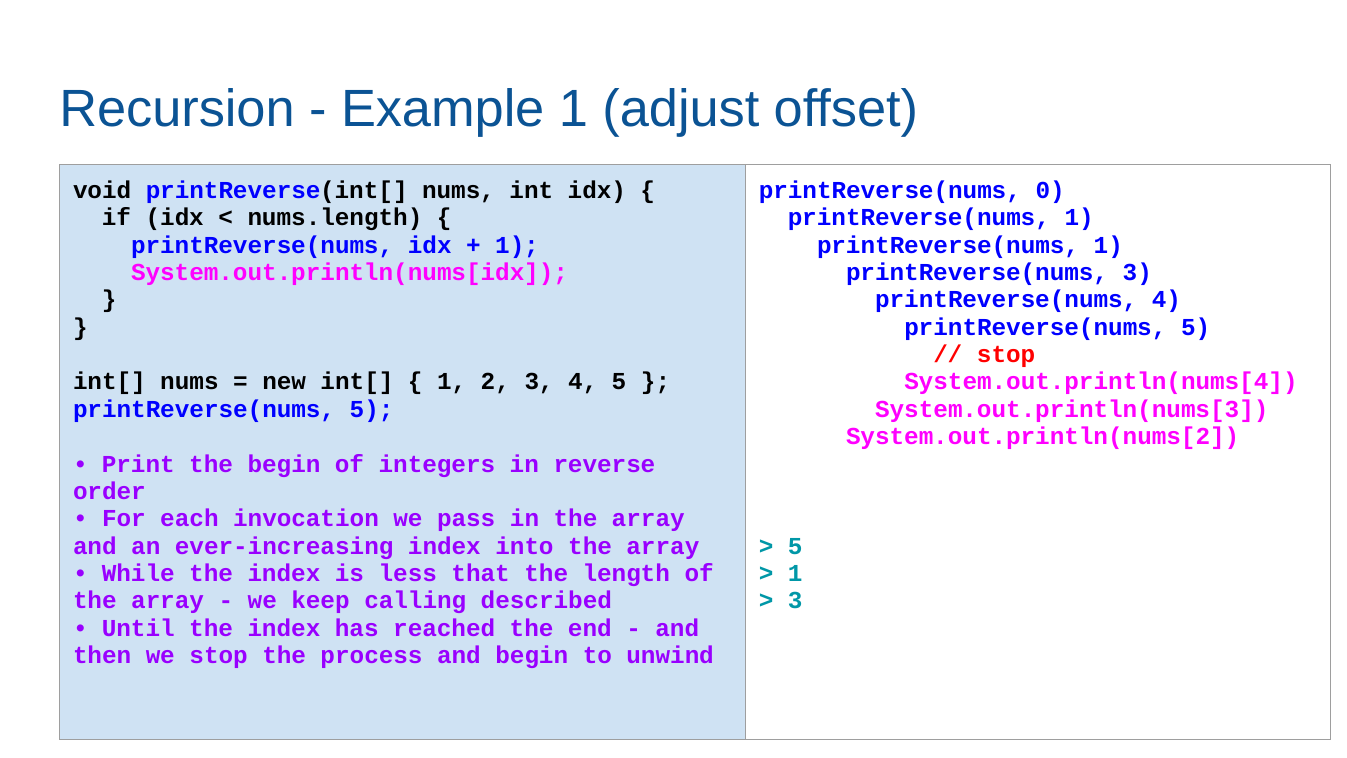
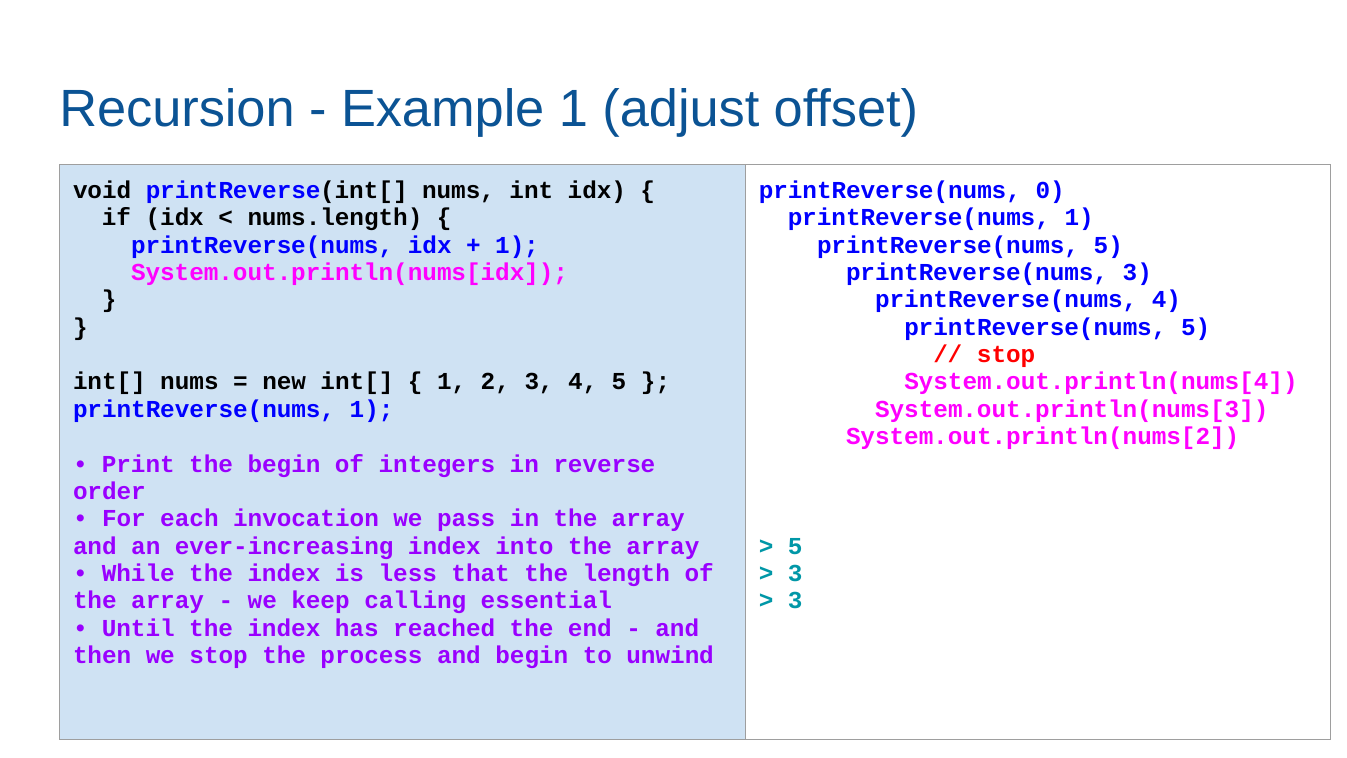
1: 1 -> 5 (1108, 245)
5: 5 -> 1 (372, 409)
1: 1 -> 3 (795, 573)
described: described -> essential (546, 601)
